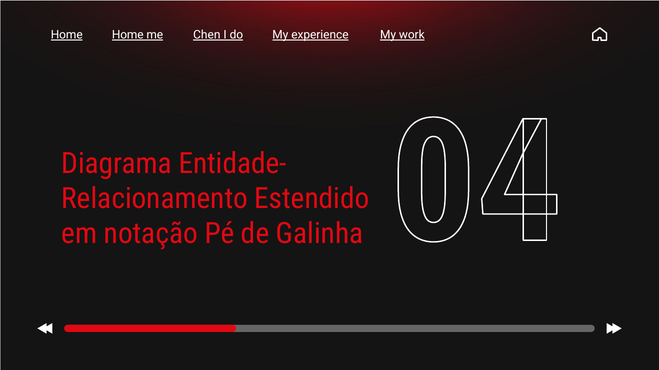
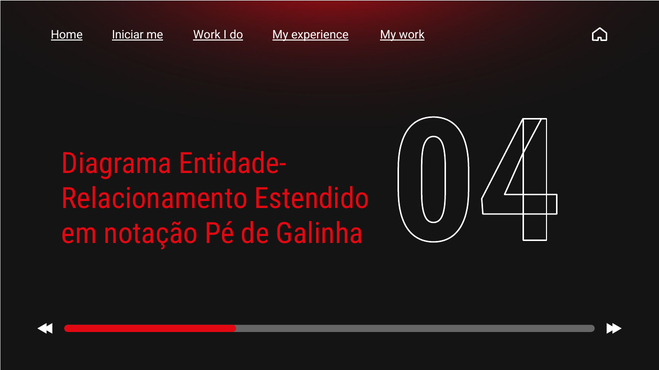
Home Home: Home -> Iniciar (128, 35)
me Chen: Chen -> Work (207, 35)
